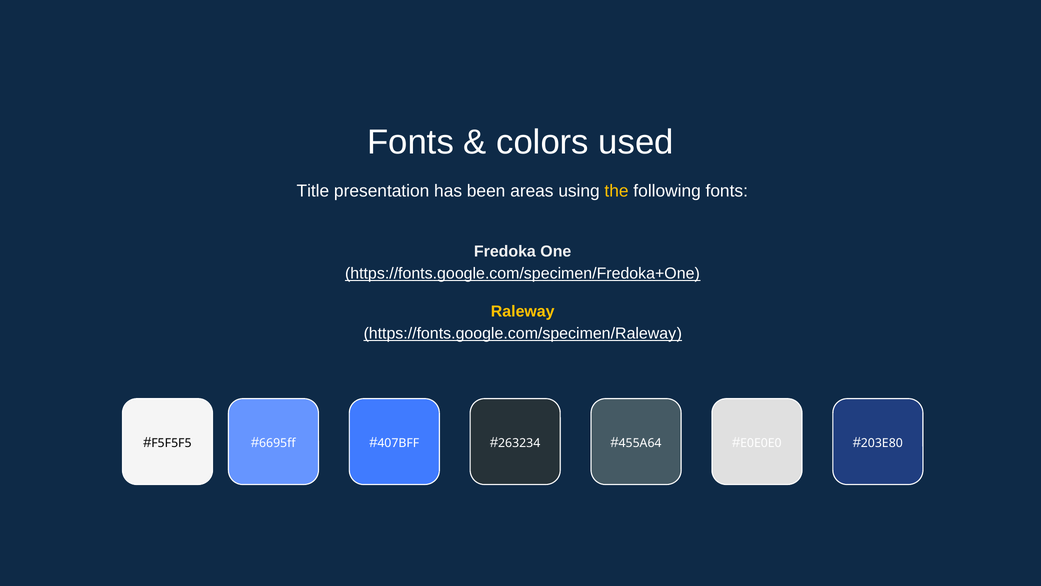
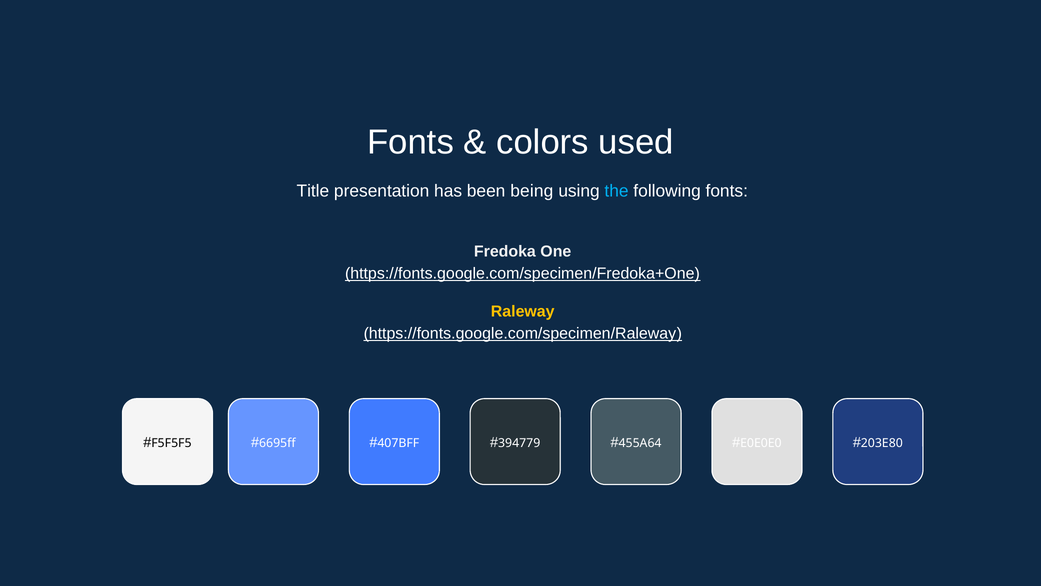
areas: areas -> being (532, 191)
the colour: yellow -> light blue (617, 191)
263234: 263234 -> 394779 (519, 443)
